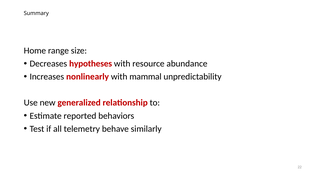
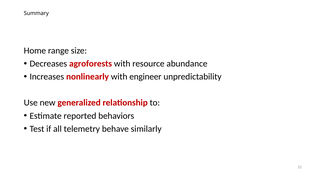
hypotheses: hypotheses -> agroforests (91, 64)
mammal: mammal -> engineer (145, 77)
